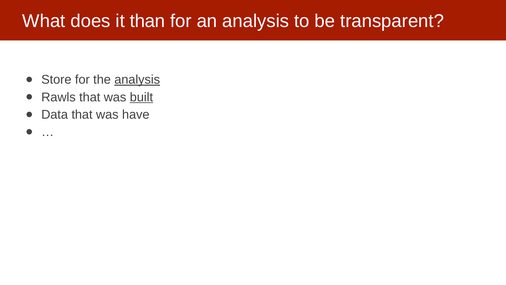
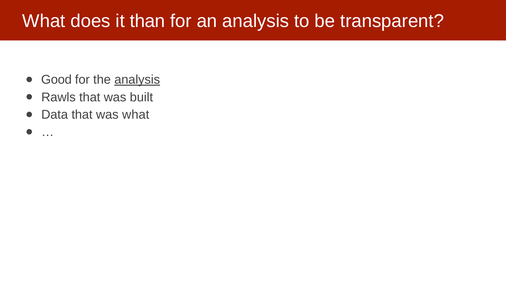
Store: Store -> Good (56, 80)
built underline: present -> none (141, 97)
was have: have -> what (136, 114)
